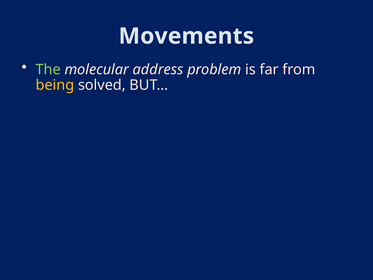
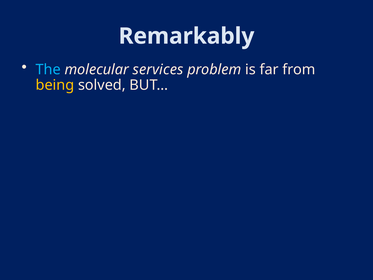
Movements: Movements -> Remarkably (186, 36)
The colour: light green -> light blue (48, 69)
address: address -> services (158, 69)
